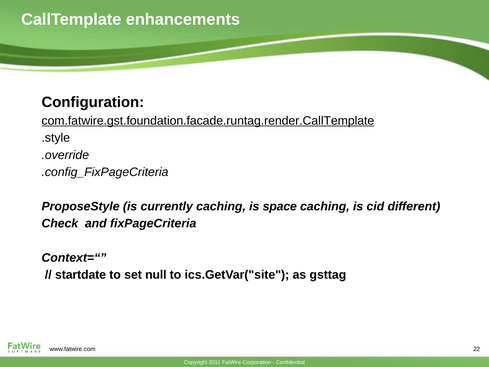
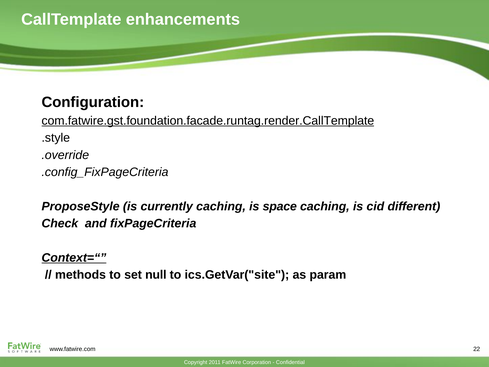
Context=“ underline: none -> present (74, 258)
startdate: startdate -> methods (80, 275)
gsttag: gsttag -> param (328, 275)
